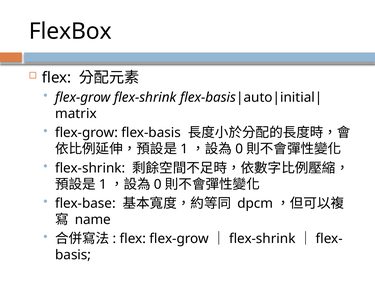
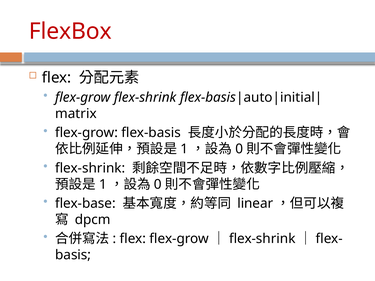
FlexBox colour: black -> red (70, 31)
dpcm: dpcm -> linear (255, 204)
name: name -> dpcm (93, 220)
